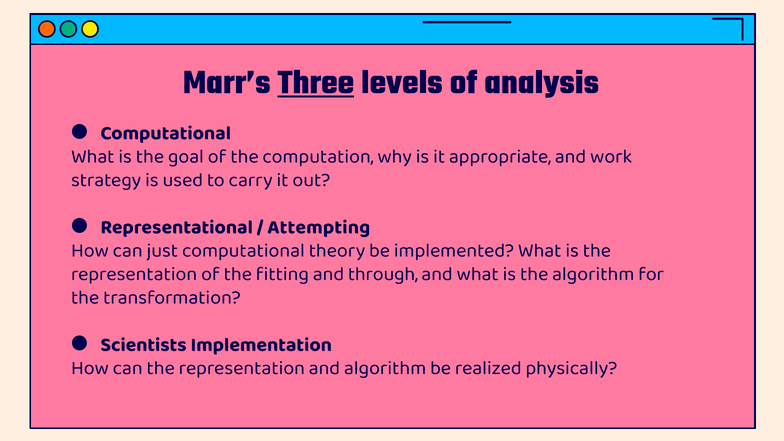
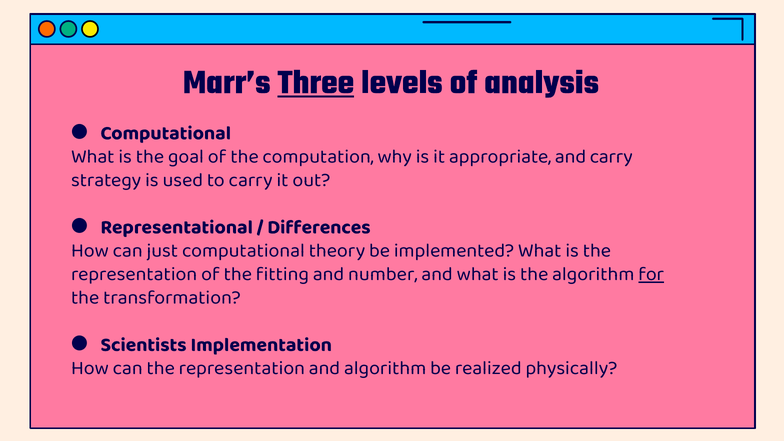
and work: work -> carry (611, 156)
Attempting: Attempting -> Differences (319, 227)
through: through -> number (383, 274)
for underline: none -> present (651, 274)
